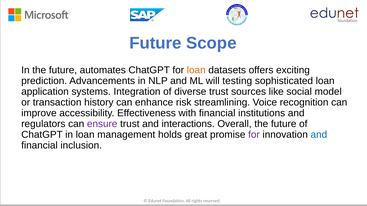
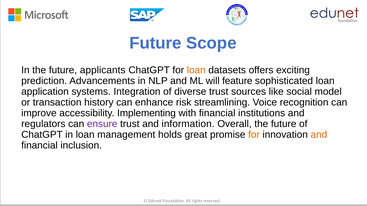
automates: automates -> applicants (103, 70)
testing: testing -> feature (237, 81)
Effectiveness: Effectiveness -> Implementing (147, 113)
interactions: interactions -> information (188, 124)
for colour: purple -> orange (254, 135)
and colour: blue -> orange (319, 135)
